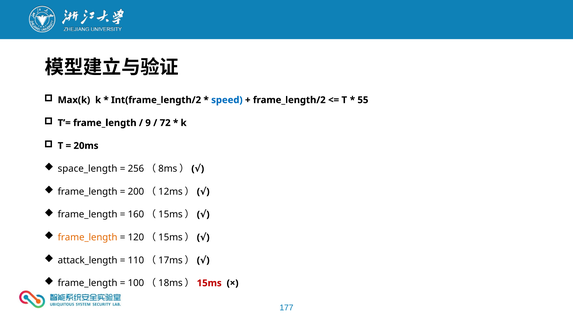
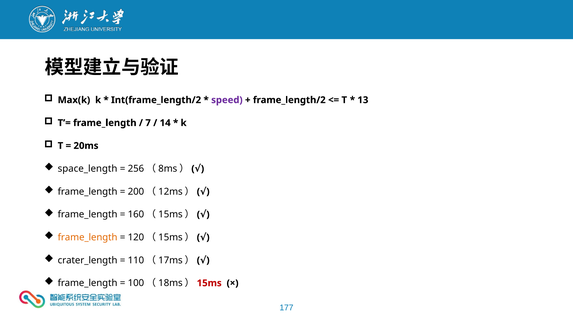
speed colour: blue -> purple (227, 100)
55: 55 -> 13 (363, 100)
9: 9 -> 7 (148, 123)
72: 72 -> 14 (165, 123)
attack_length: attack_length -> crater_length (88, 260)
